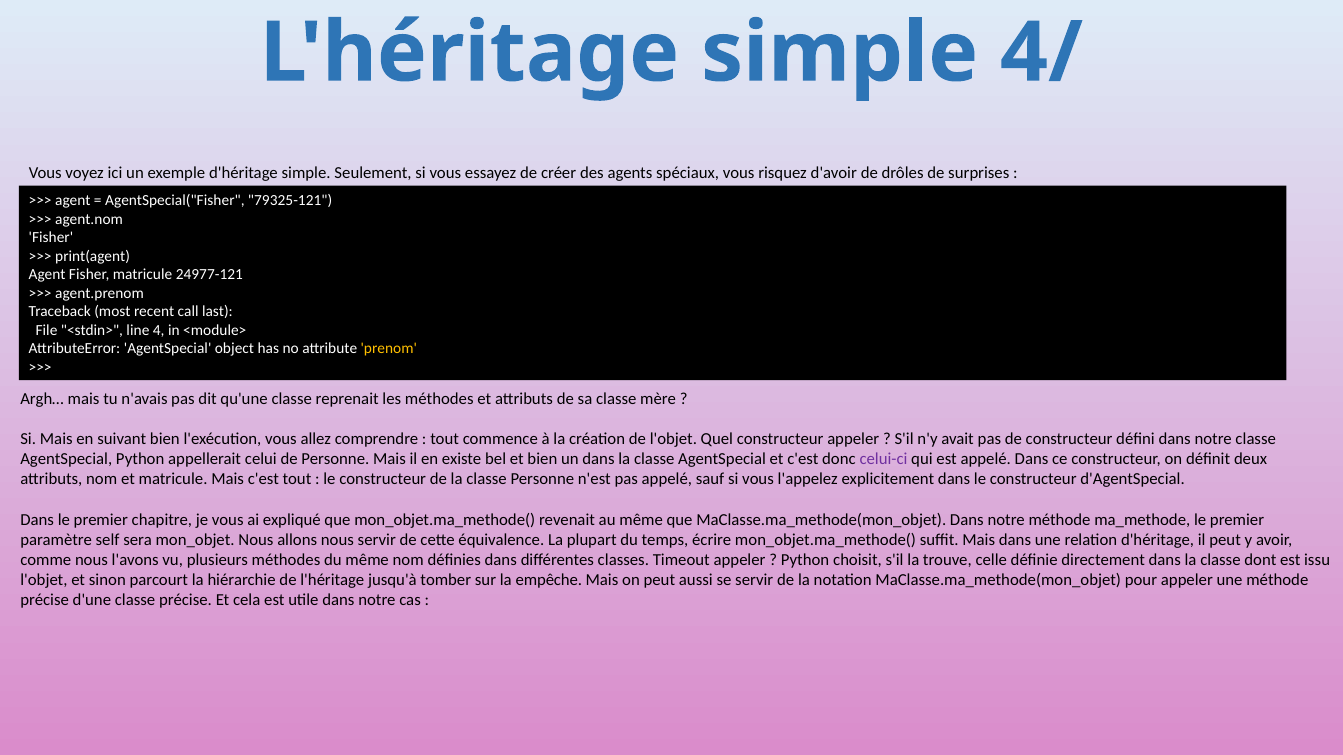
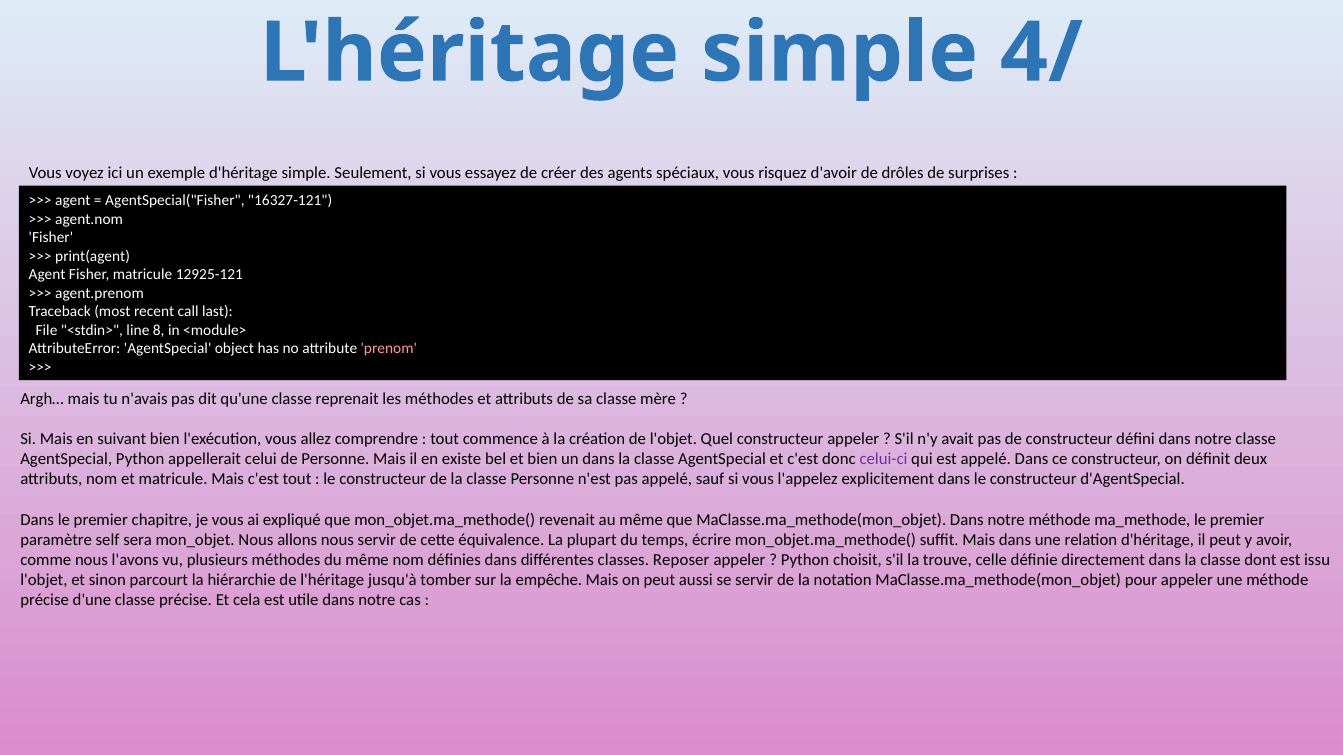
79325-121: 79325-121 -> 16327-121 (290, 201)
24977-121: 24977-121 -> 12925-121 (209, 275)
4: 4 -> 8 (159, 330)
prenom colour: yellow -> pink (389, 349)
Timeout: Timeout -> Reposer (681, 560)
